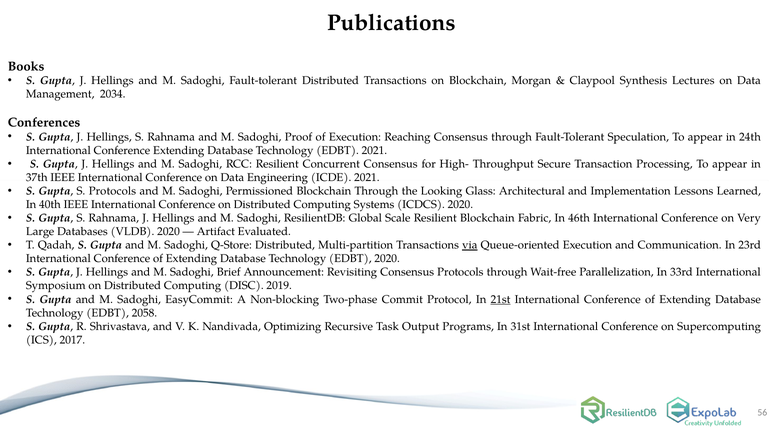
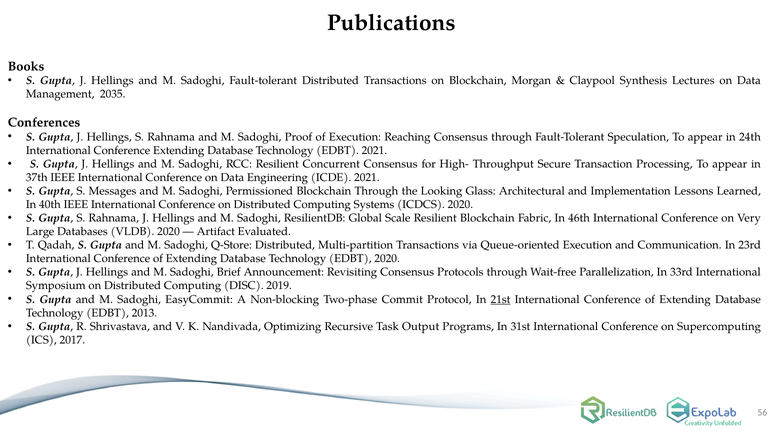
2034: 2034 -> 2035 (113, 94)
S Protocols: Protocols -> Messages (113, 191)
via underline: present -> none (470, 245)
2058: 2058 -> 2013 (144, 313)
